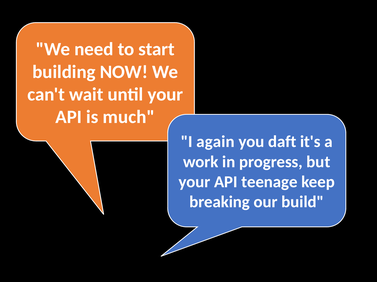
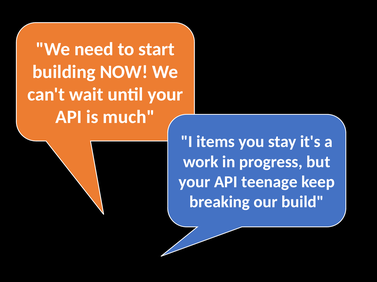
again: again -> items (216, 142)
daft: daft -> stay (282, 142)
